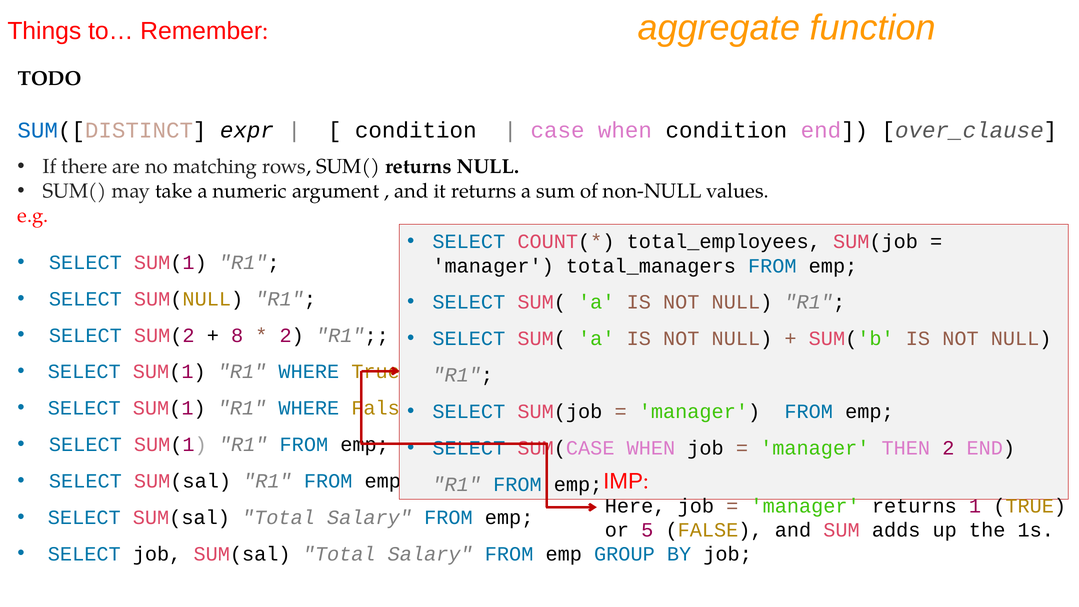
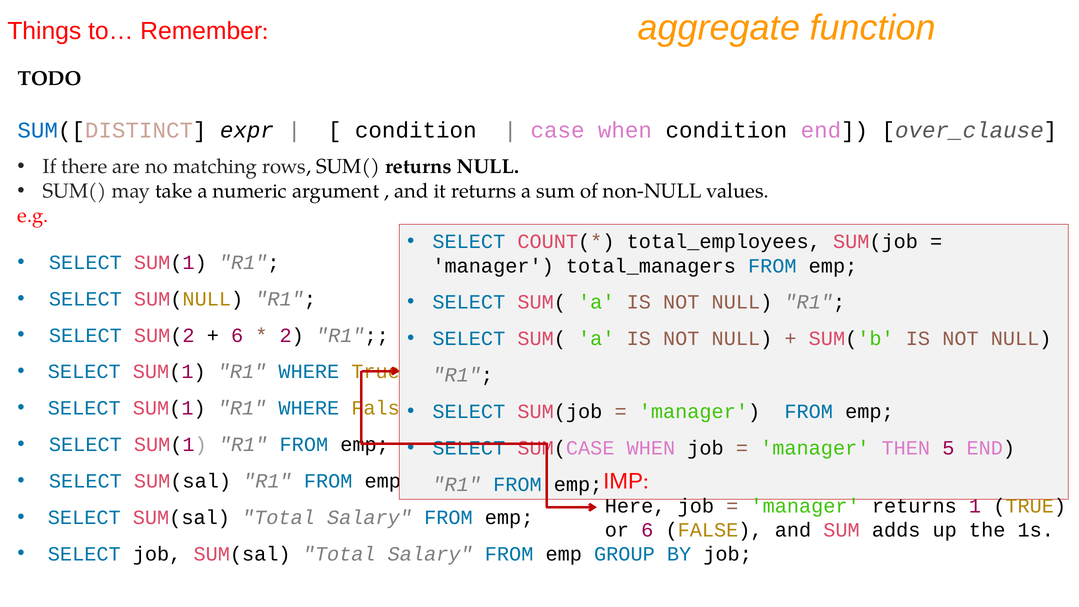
8: 8 -> 6 (237, 335)
THEN 2: 2 -> 5 (948, 448)
or 5: 5 -> 6 (647, 530)
